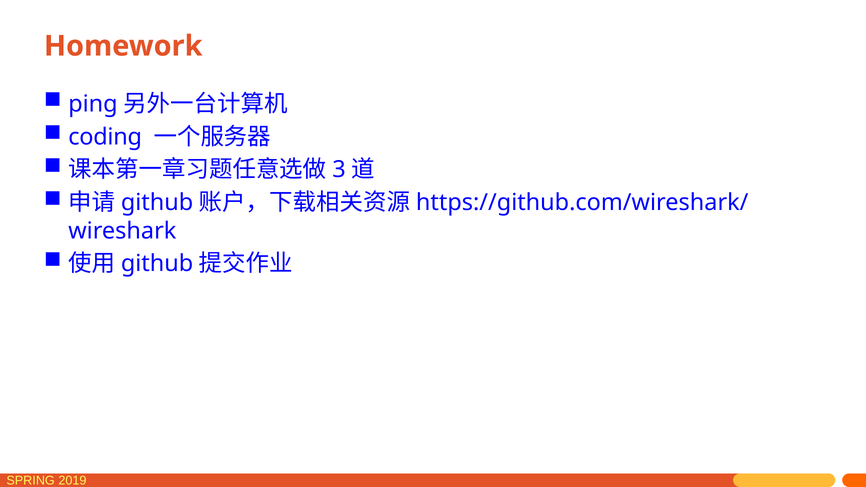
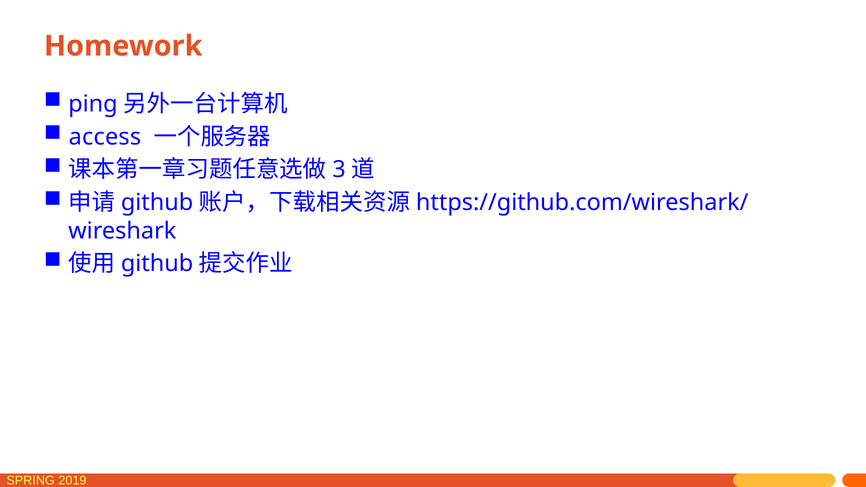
coding: coding -> access (105, 137)
